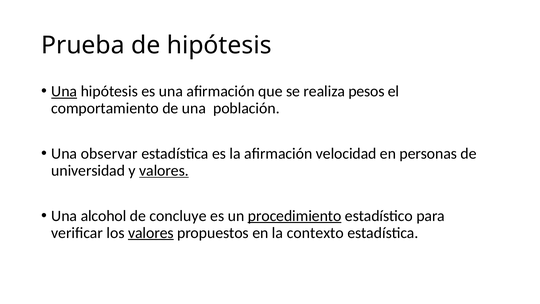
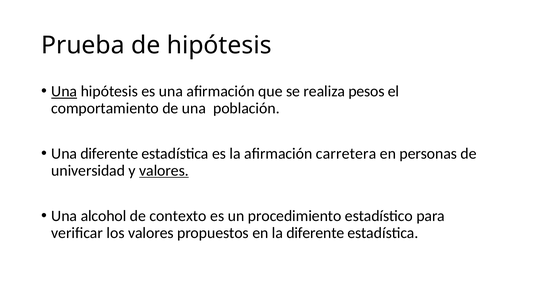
Una observar: observar -> diferente (109, 153)
velocidad: velocidad -> carretera (346, 153)
concluye: concluye -> contexto (178, 216)
procedimiento underline: present -> none (295, 216)
valores underline: present -> none (151, 233)
la contexto: contexto -> diferente (315, 233)
